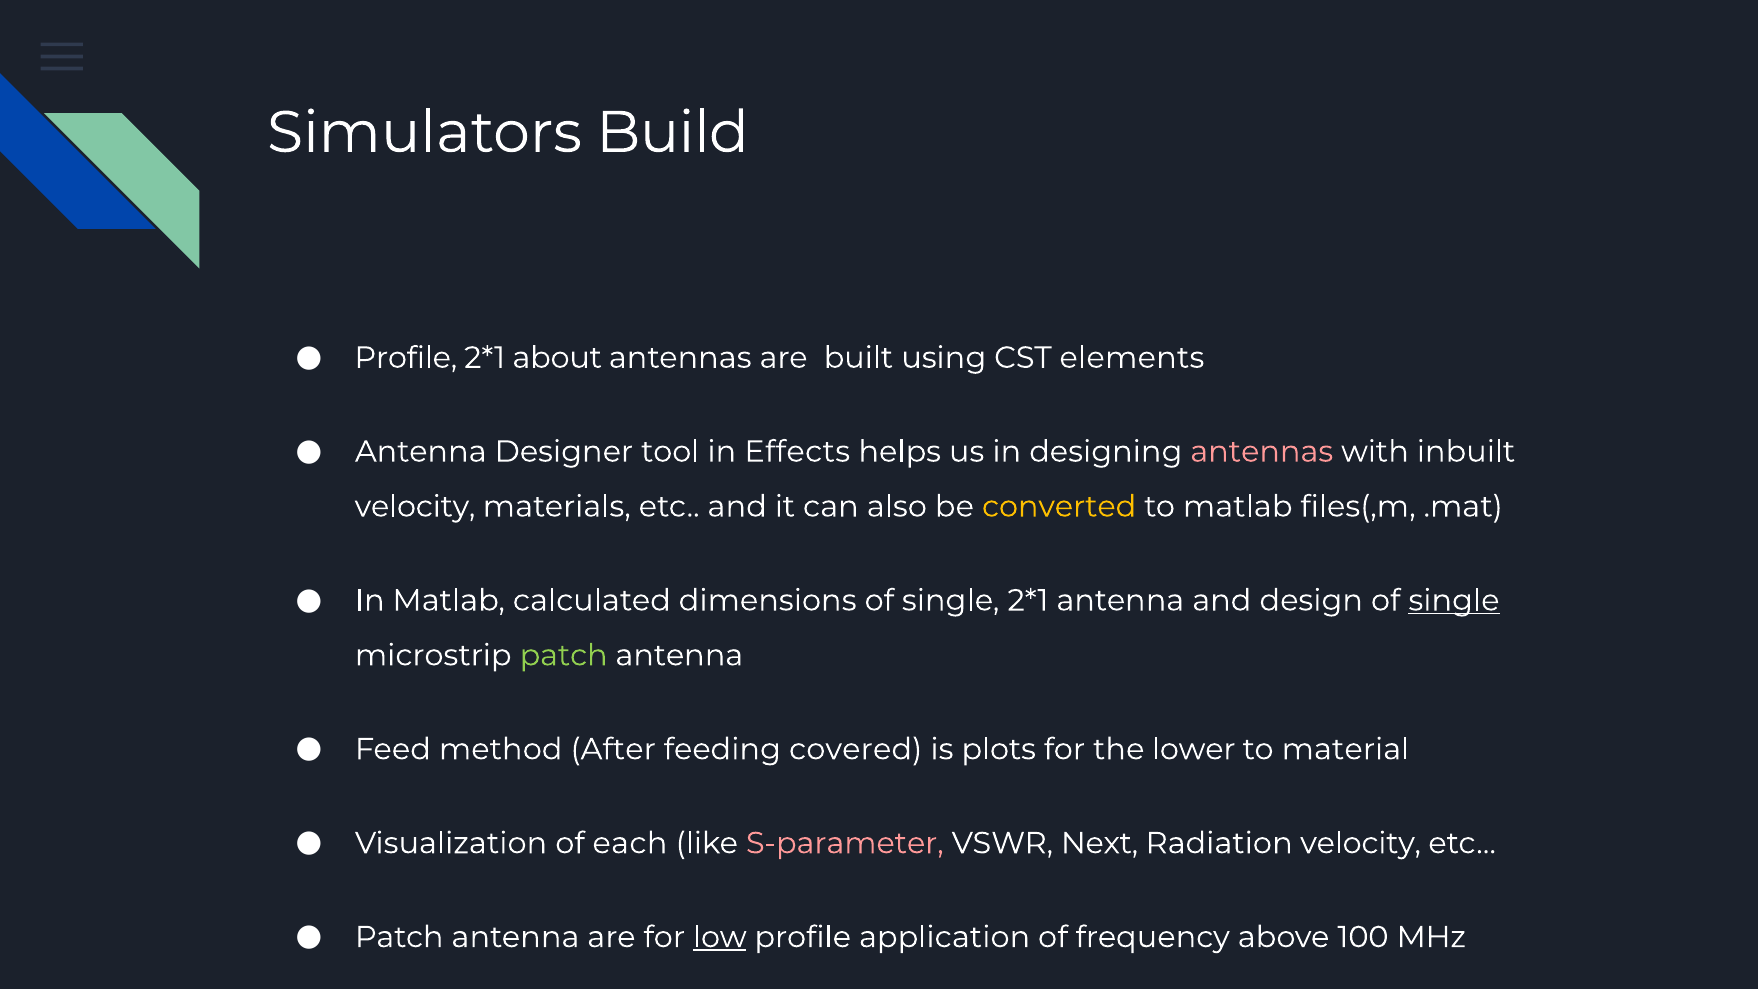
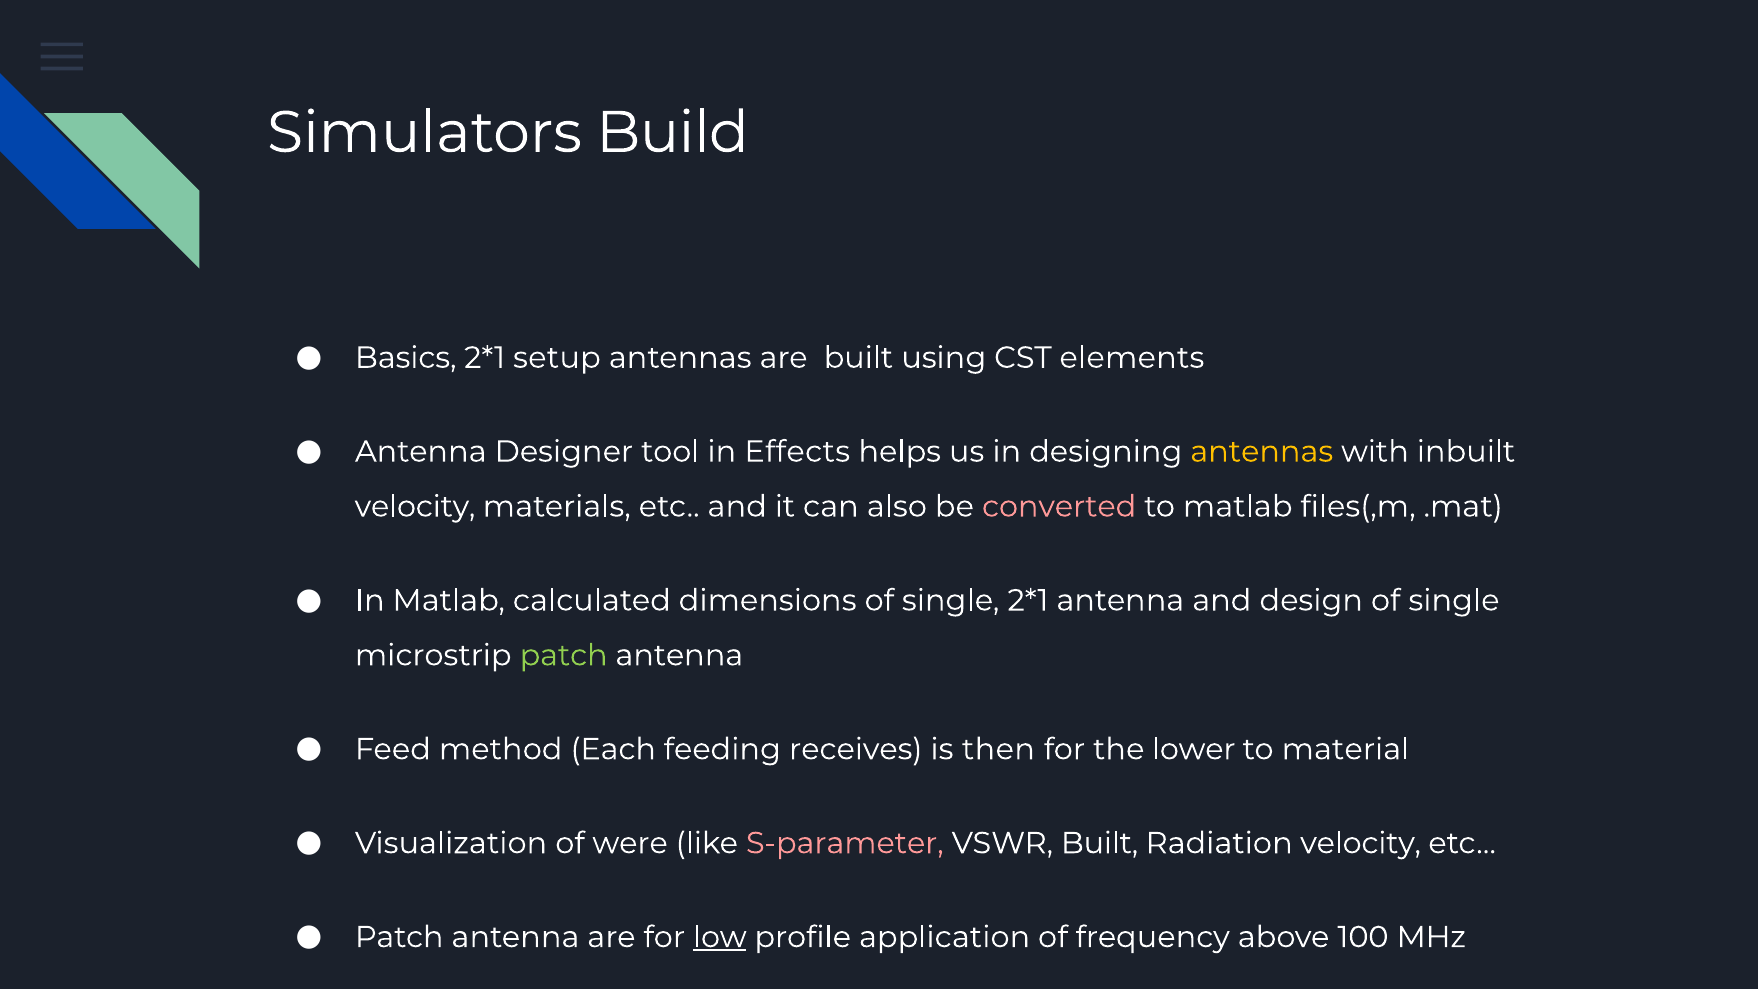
Profile: Profile -> Basics (406, 358)
about: about -> setup (557, 358)
antennas colour: pink -> yellow (1262, 452)
converted colour: yellow -> pink (1059, 506)
single underline: present -> none (1454, 600)
After: After -> Each (613, 749)
covered: covered -> receives (856, 749)
plots: plots -> then (998, 749)
each: each -> were (630, 843)
VSWR Next: Next -> Built (1100, 843)
